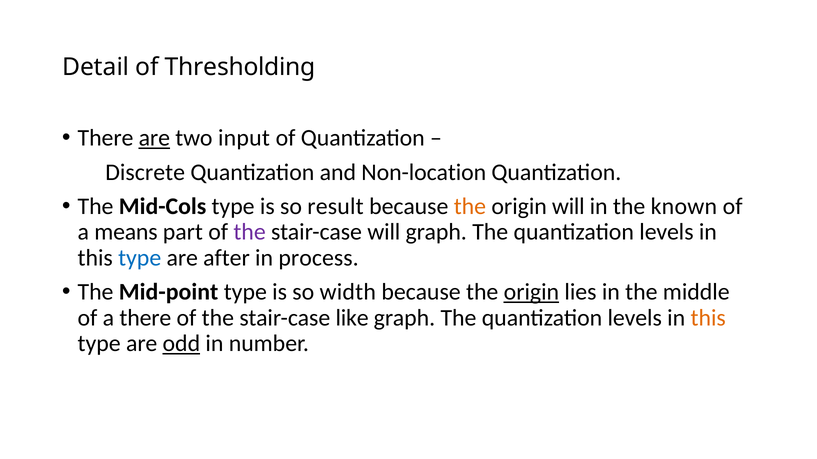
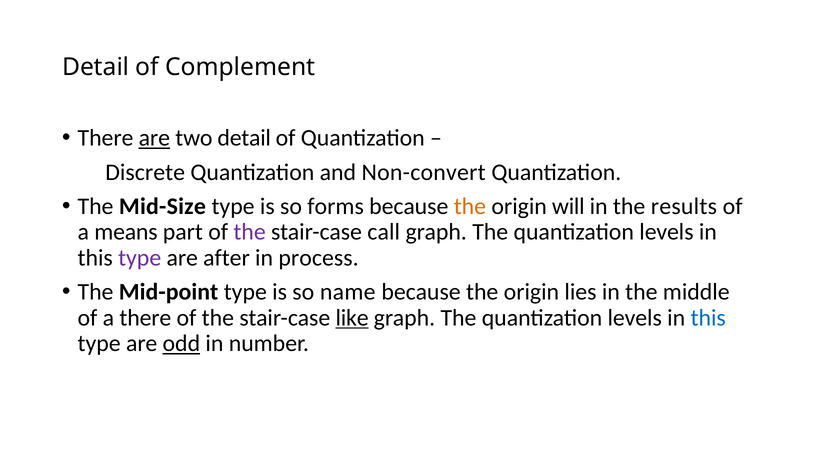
Thresholding: Thresholding -> Complement (240, 67)
two input: input -> detail (244, 138)
Non-location: Non-location -> Non-convert (424, 172)
Mid-Cols: Mid-Cols -> Mid-Size (162, 207)
result: result -> forms (336, 207)
known: known -> results (684, 207)
stair-case will: will -> call (384, 232)
type colour: blue -> purple (140, 258)
width: width -> name (348, 292)
origin underline: present -> none (531, 292)
like underline: none -> present (352, 318)
this colour: orange -> blue (708, 318)
